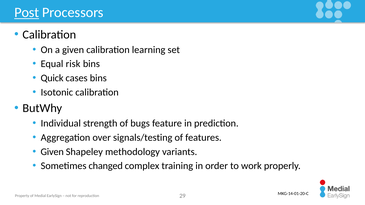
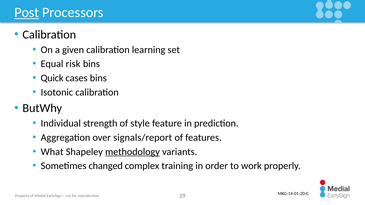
bugs: bugs -> style (140, 124)
signals/testing: signals/testing -> signals/report (143, 138)
Given: Given -> What (52, 152)
methodology underline: none -> present (133, 152)
